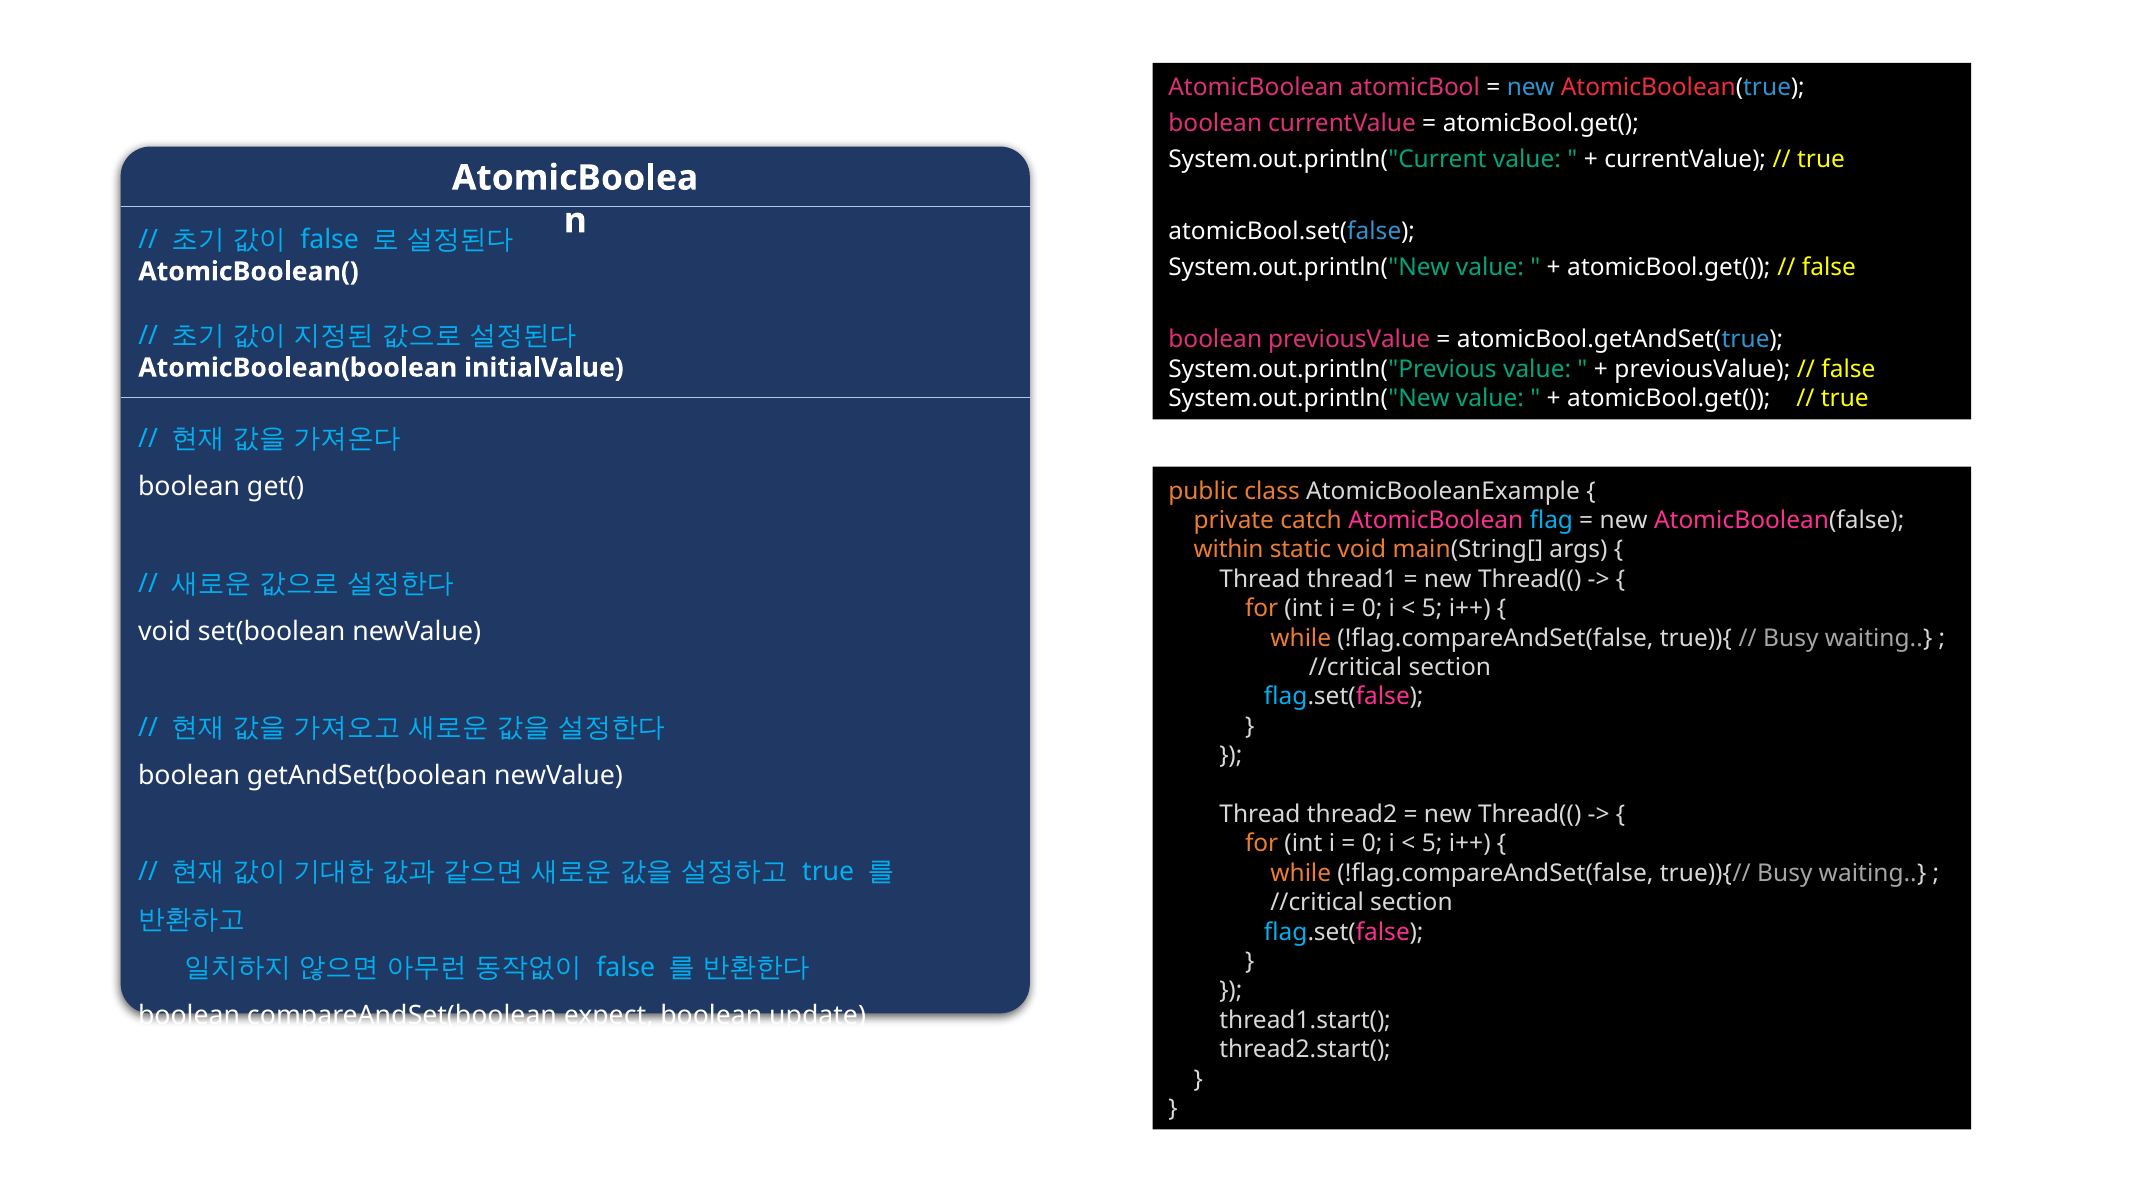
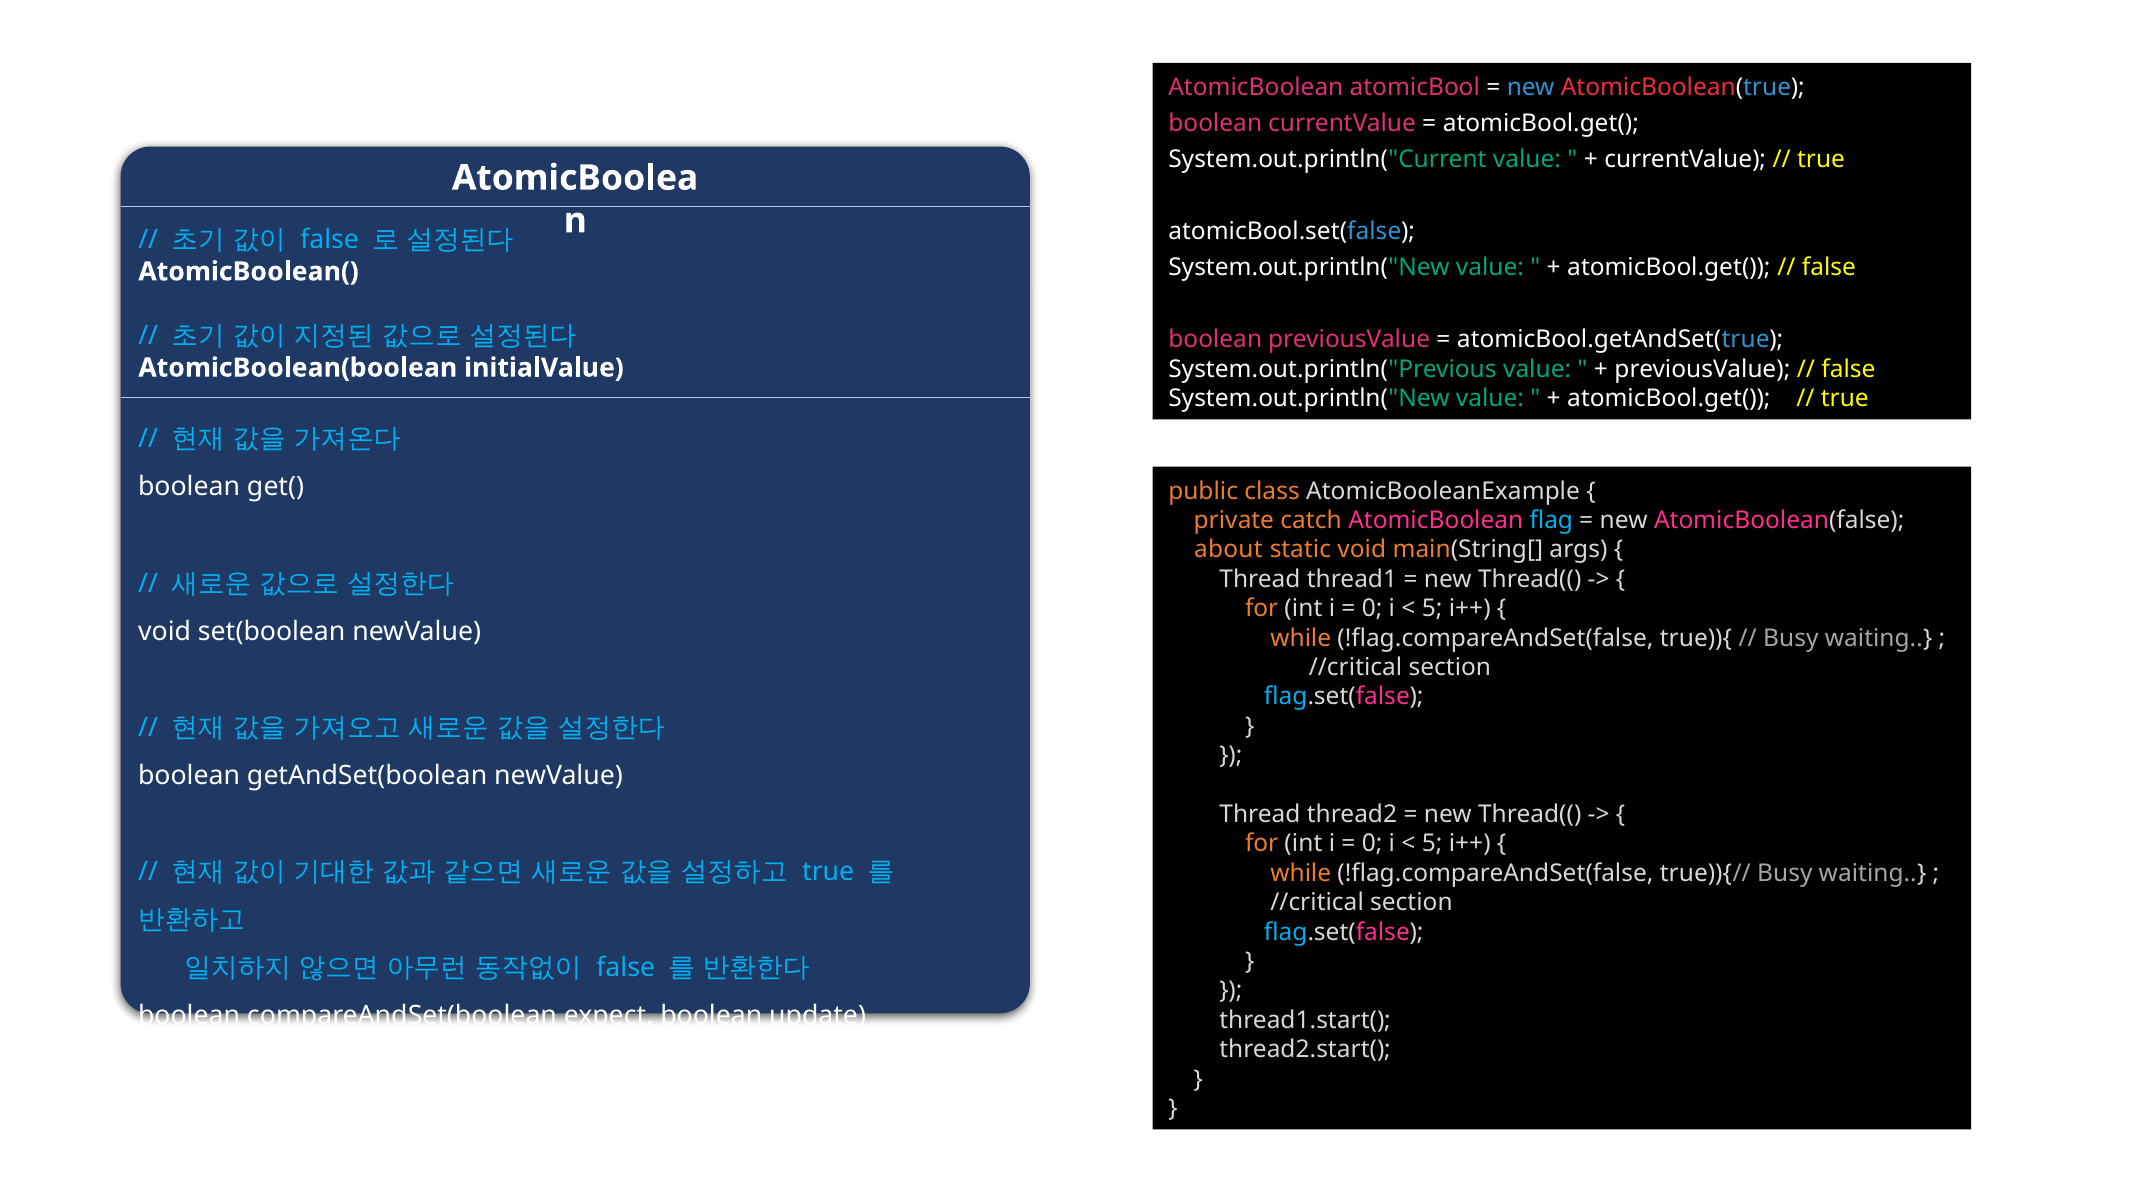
within: within -> about (1228, 550)
